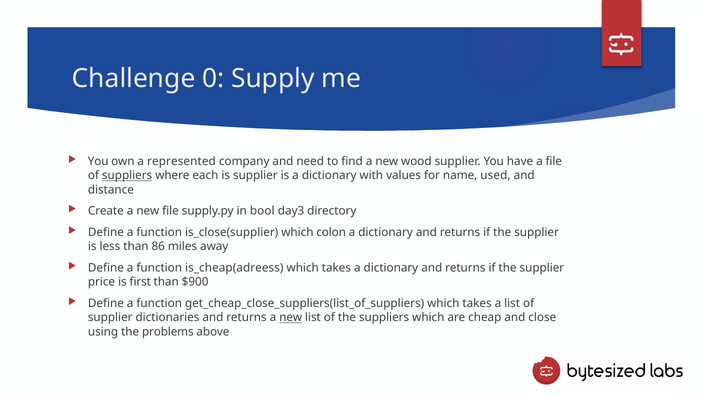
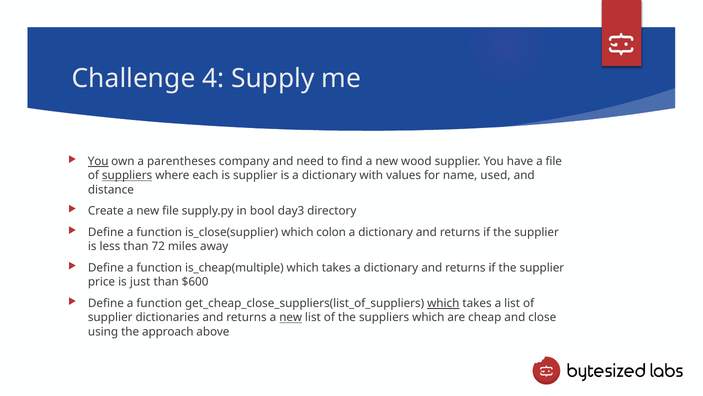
0: 0 -> 4 (213, 78)
You underline: none -> present (98, 161)
represented: represented -> parentheses (181, 161)
86: 86 -> 72 (158, 246)
is_cheap(adreess: is_cheap(adreess -> is_cheap(multiple (234, 268)
first: first -> just (140, 282)
$900: $900 -> $600 (195, 282)
which underline: none -> present (443, 303)
problems: problems -> approach (168, 331)
